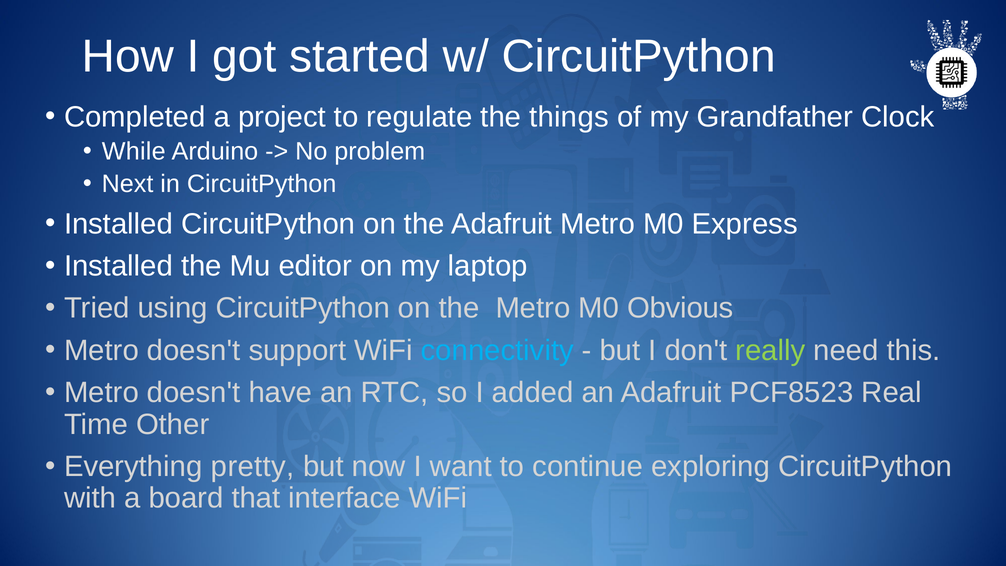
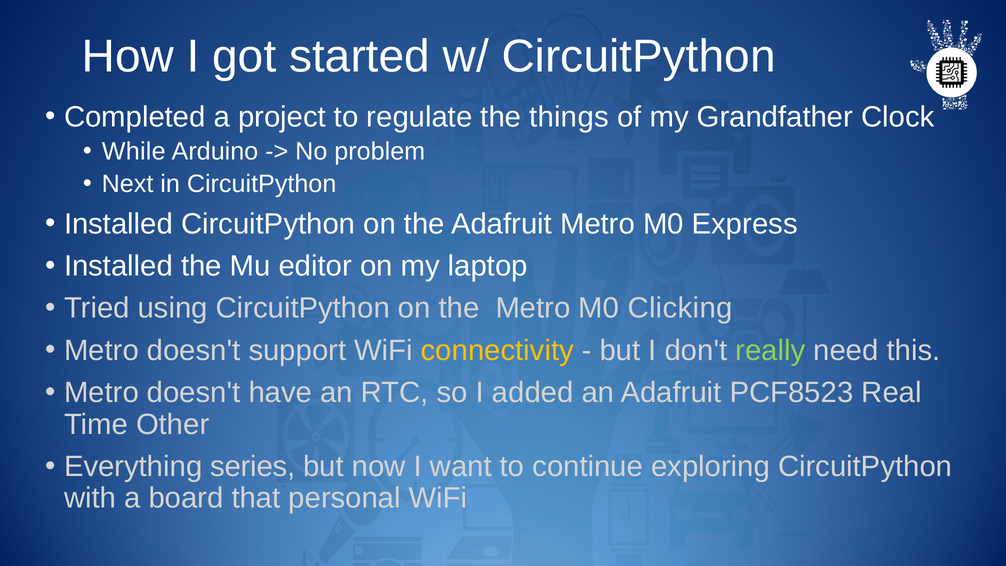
Obvious: Obvious -> Clicking (680, 308)
connectivity colour: light blue -> yellow (497, 350)
pretty: pretty -> series (253, 466)
interface: interface -> personal (345, 498)
